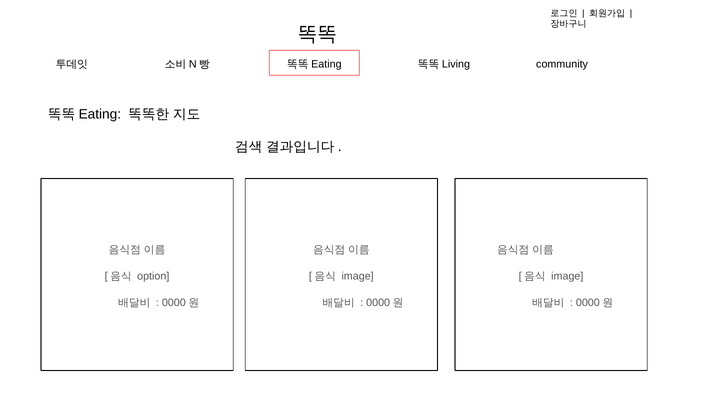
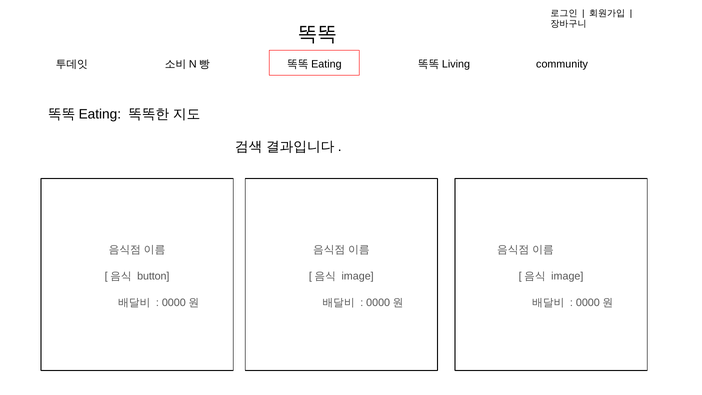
option: option -> button (153, 276)
